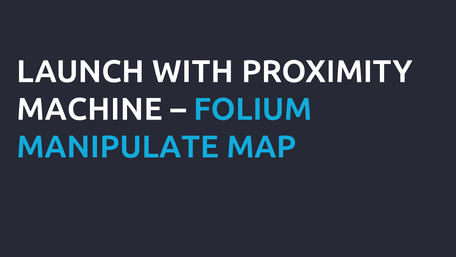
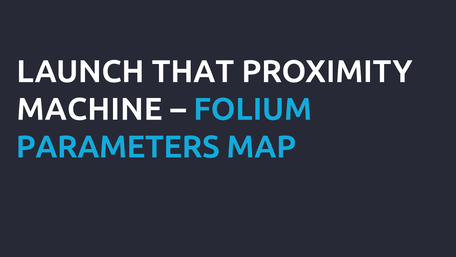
WITH: WITH -> THAT (193, 72)
MANIPULATE: MANIPULATE -> PARAMETERS (118, 147)
